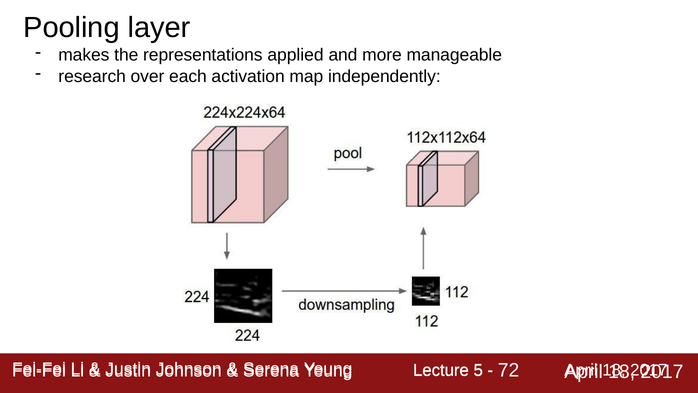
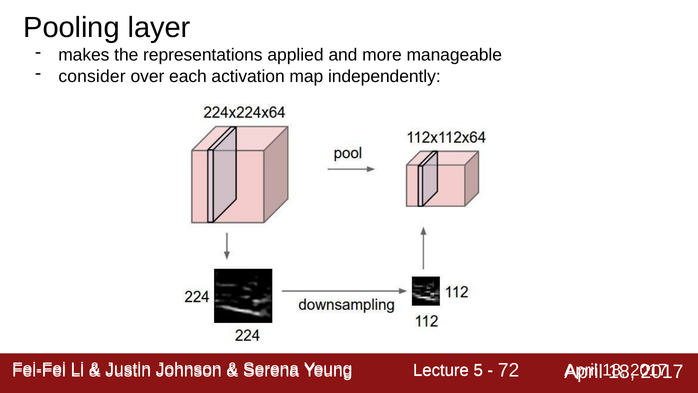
research: research -> consider (92, 76)
